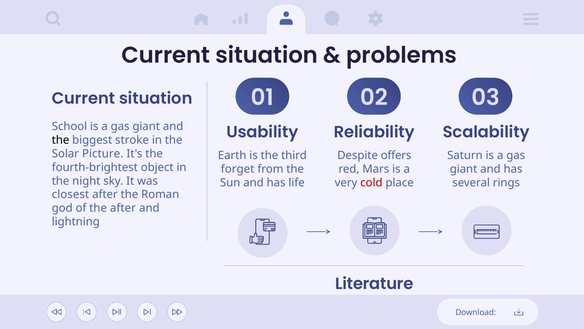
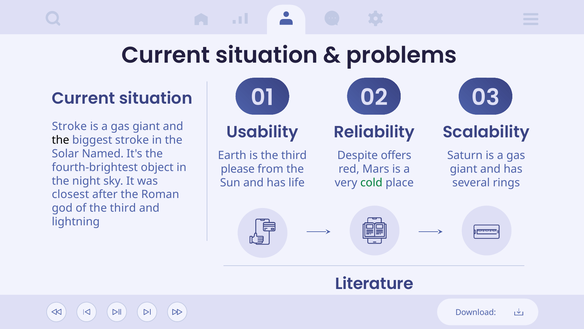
School: School -> Stroke (69, 126)
Picture: Picture -> Named (103, 153)
forget: forget -> please (238, 169)
cold colour: red -> green (371, 182)
of the after: after -> third (123, 208)
